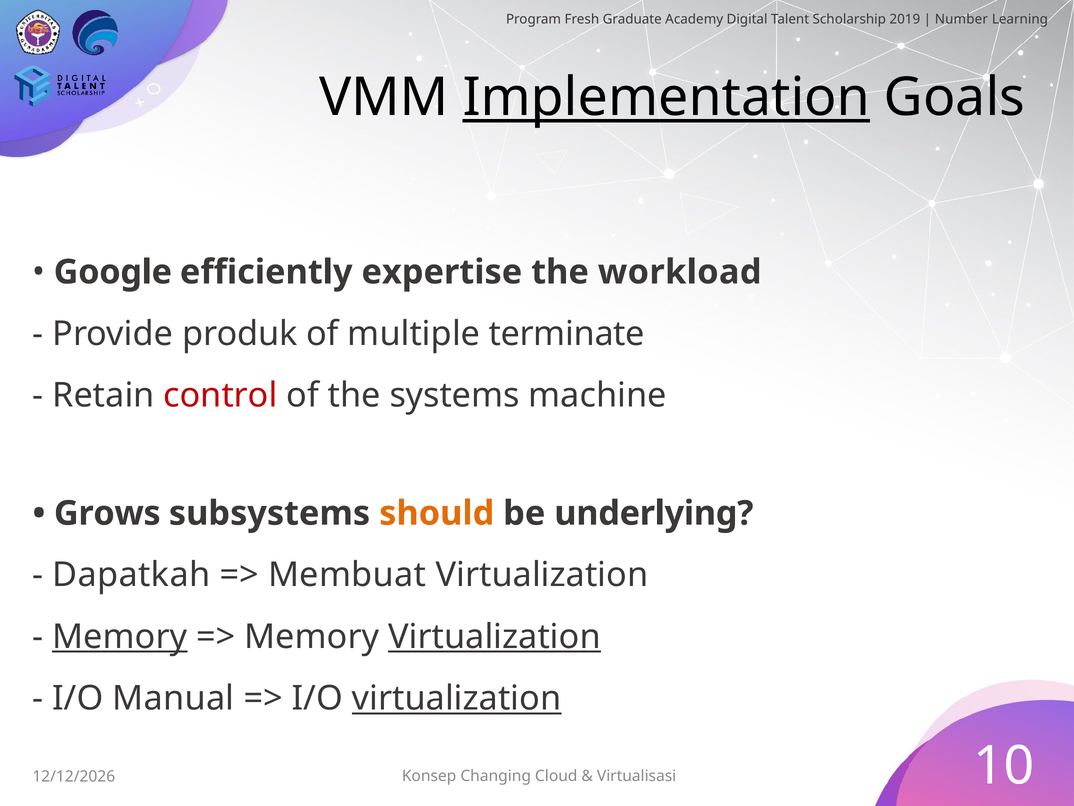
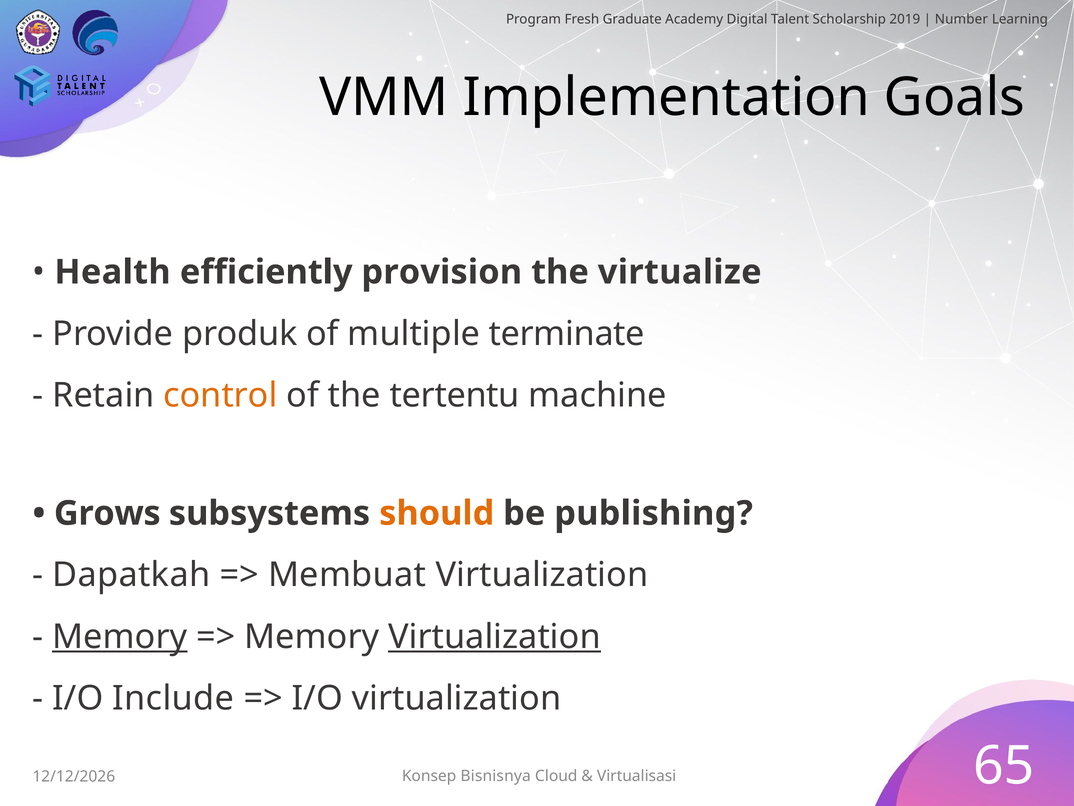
Implementation underline: present -> none (666, 98)
Google: Google -> Health (112, 272)
expertise: expertise -> provision (442, 272)
workload: workload -> virtualize (680, 272)
control colour: red -> orange (220, 395)
systems: systems -> tertentu (455, 395)
underlying: underlying -> publishing (654, 513)
Manual: Manual -> Include (173, 698)
virtualization underline: present -> none (457, 698)
Changing: Changing -> Bisnisnya (496, 776)
10: 10 -> 65 (1004, 765)
